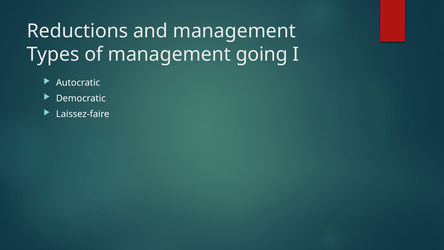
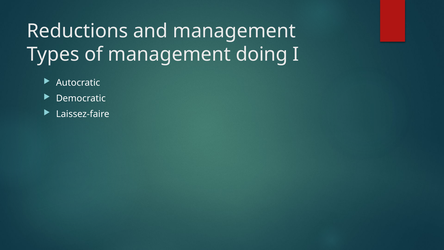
going: going -> doing (262, 54)
